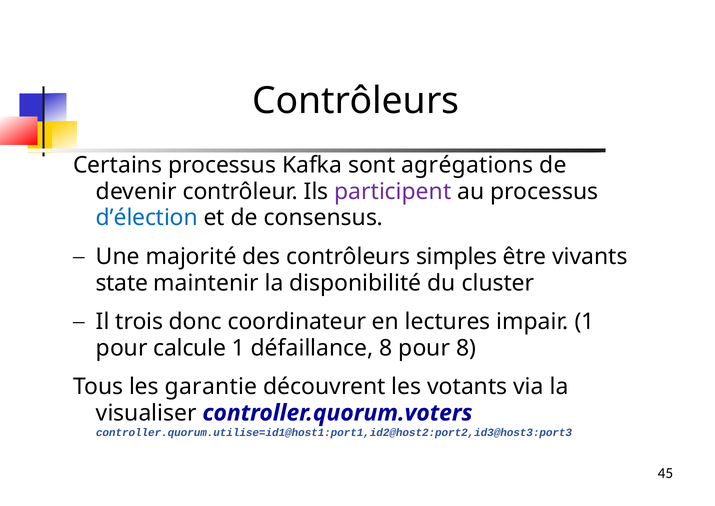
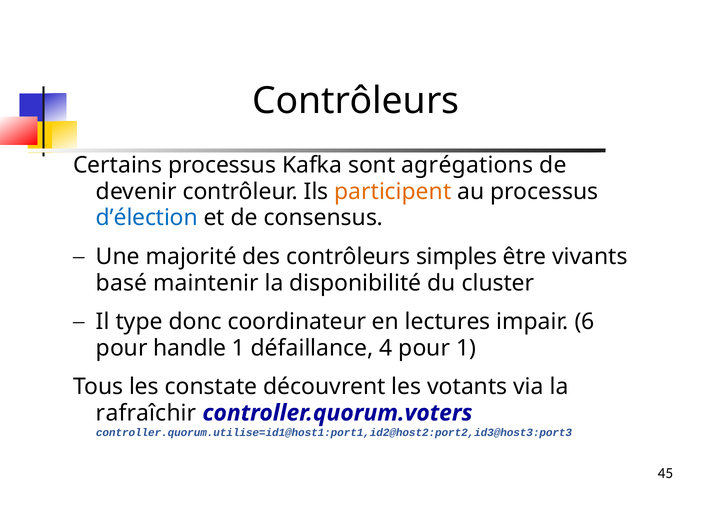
participent colour: purple -> orange (393, 191)
state: state -> basé (122, 283)
trois: trois -> type (139, 321)
impair 1: 1 -> 6 (585, 321)
calcule: calcule -> handle (190, 348)
défaillance 8: 8 -> 4 (386, 348)
pour 8: 8 -> 1 (466, 348)
garantie: garantie -> constate (211, 386)
visualiser: visualiser -> rafraîchir (146, 413)
